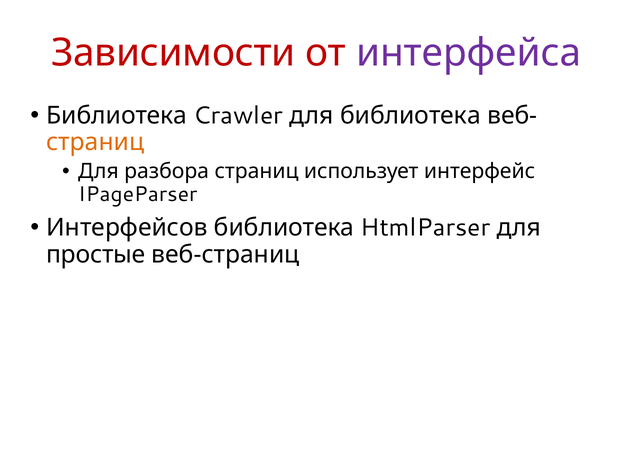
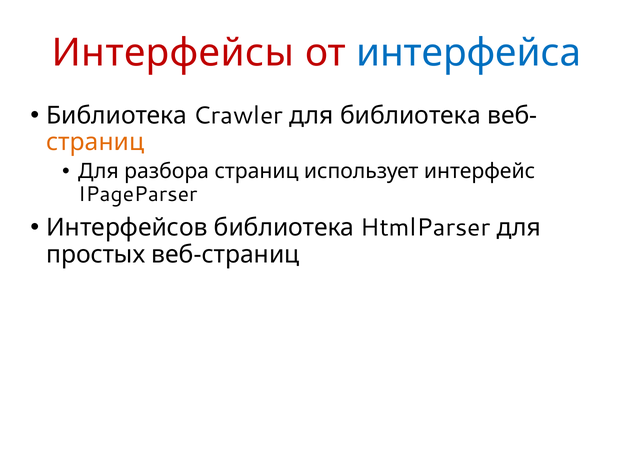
Зависимости: Зависимости -> Интерфейсы (173, 53)
интерфейса colour: purple -> blue (469, 53)
простые: простые -> простых (96, 255)
